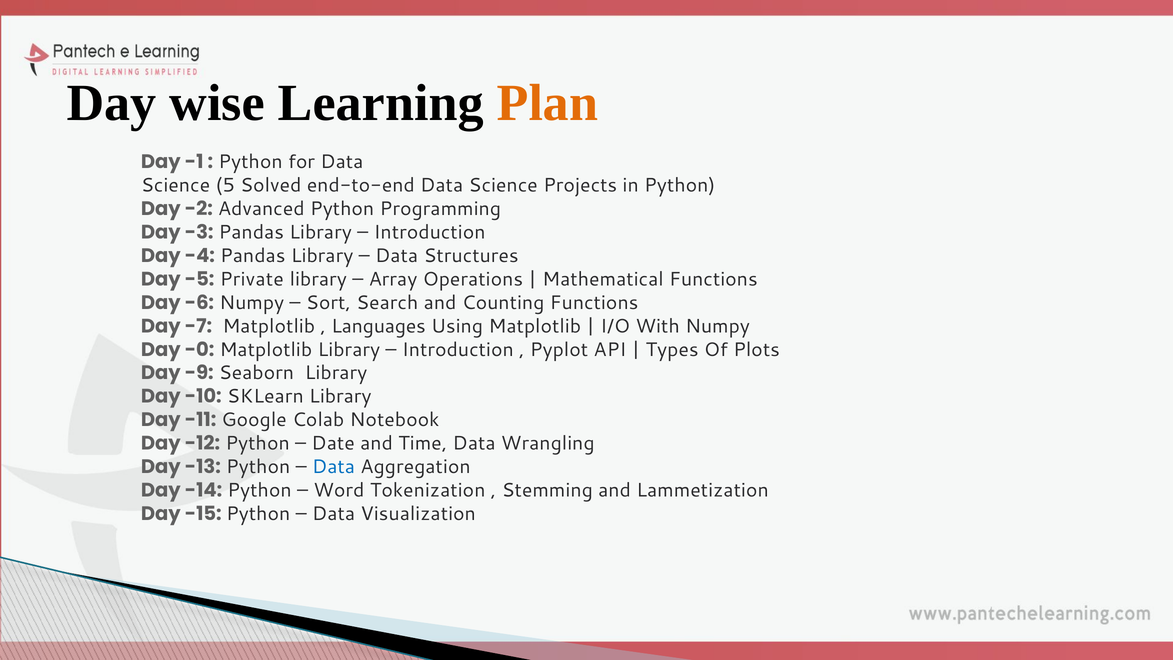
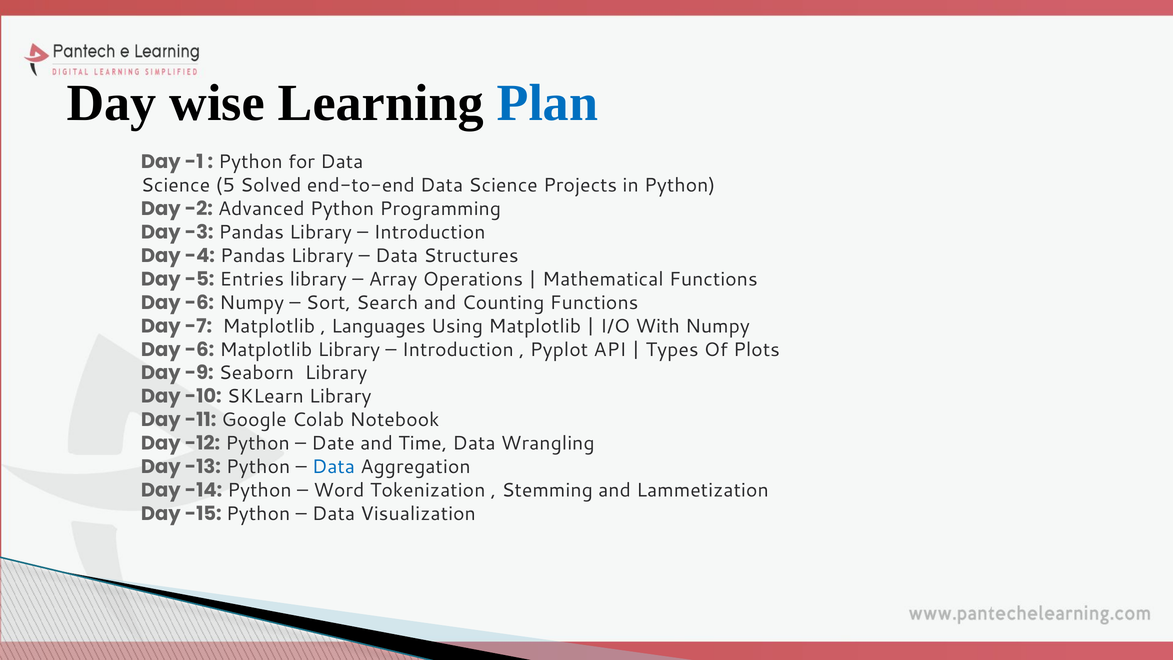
Plan colour: orange -> blue (547, 103)
Private: Private -> Entries (252, 279)
-0: -0 -> -6 (200, 349)
